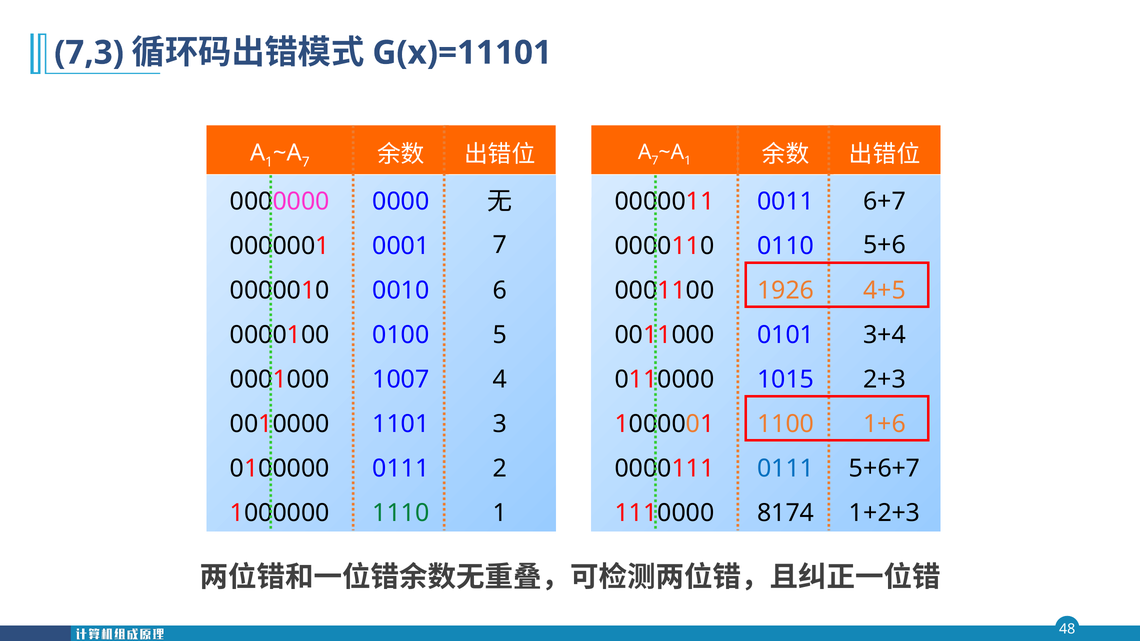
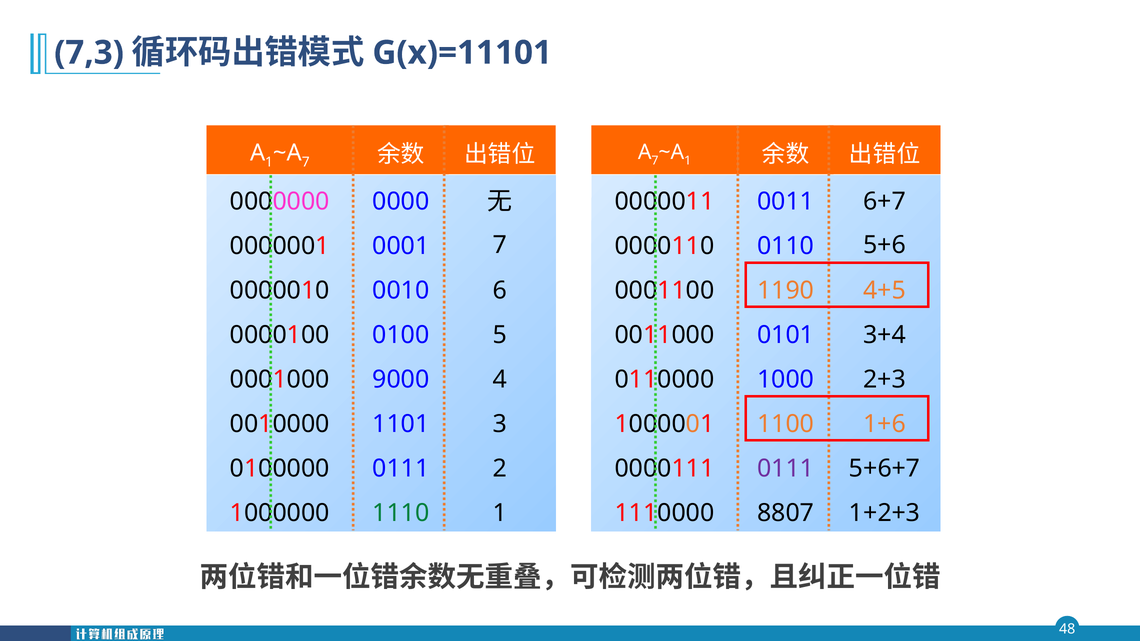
1926: 1926 -> 1190 (786, 290)
1007: 1007 -> 9000 (401, 380)
1015: 1015 -> 1000 (786, 380)
0111 colour: blue -> purple (786, 469)
8174: 8174 -> 8807 (786, 513)
